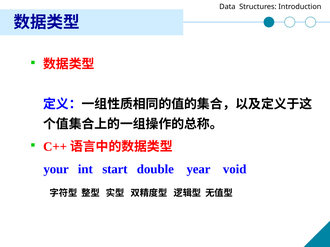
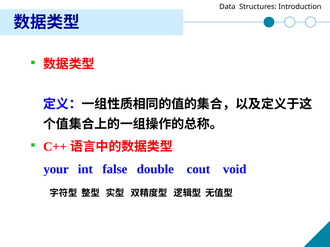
start: start -> false (115, 170)
year: year -> cout (198, 170)
